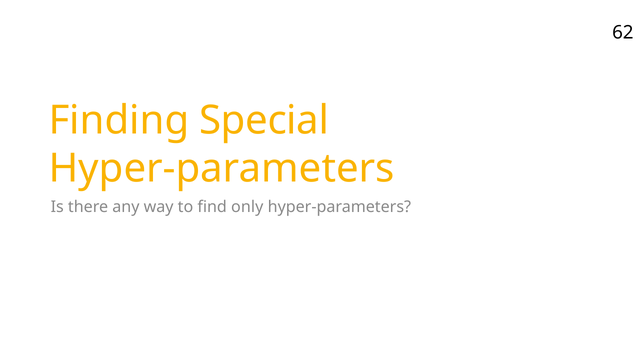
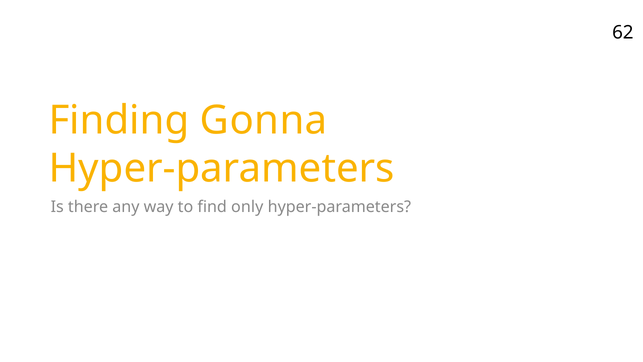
Special: Special -> Gonna (264, 120)
